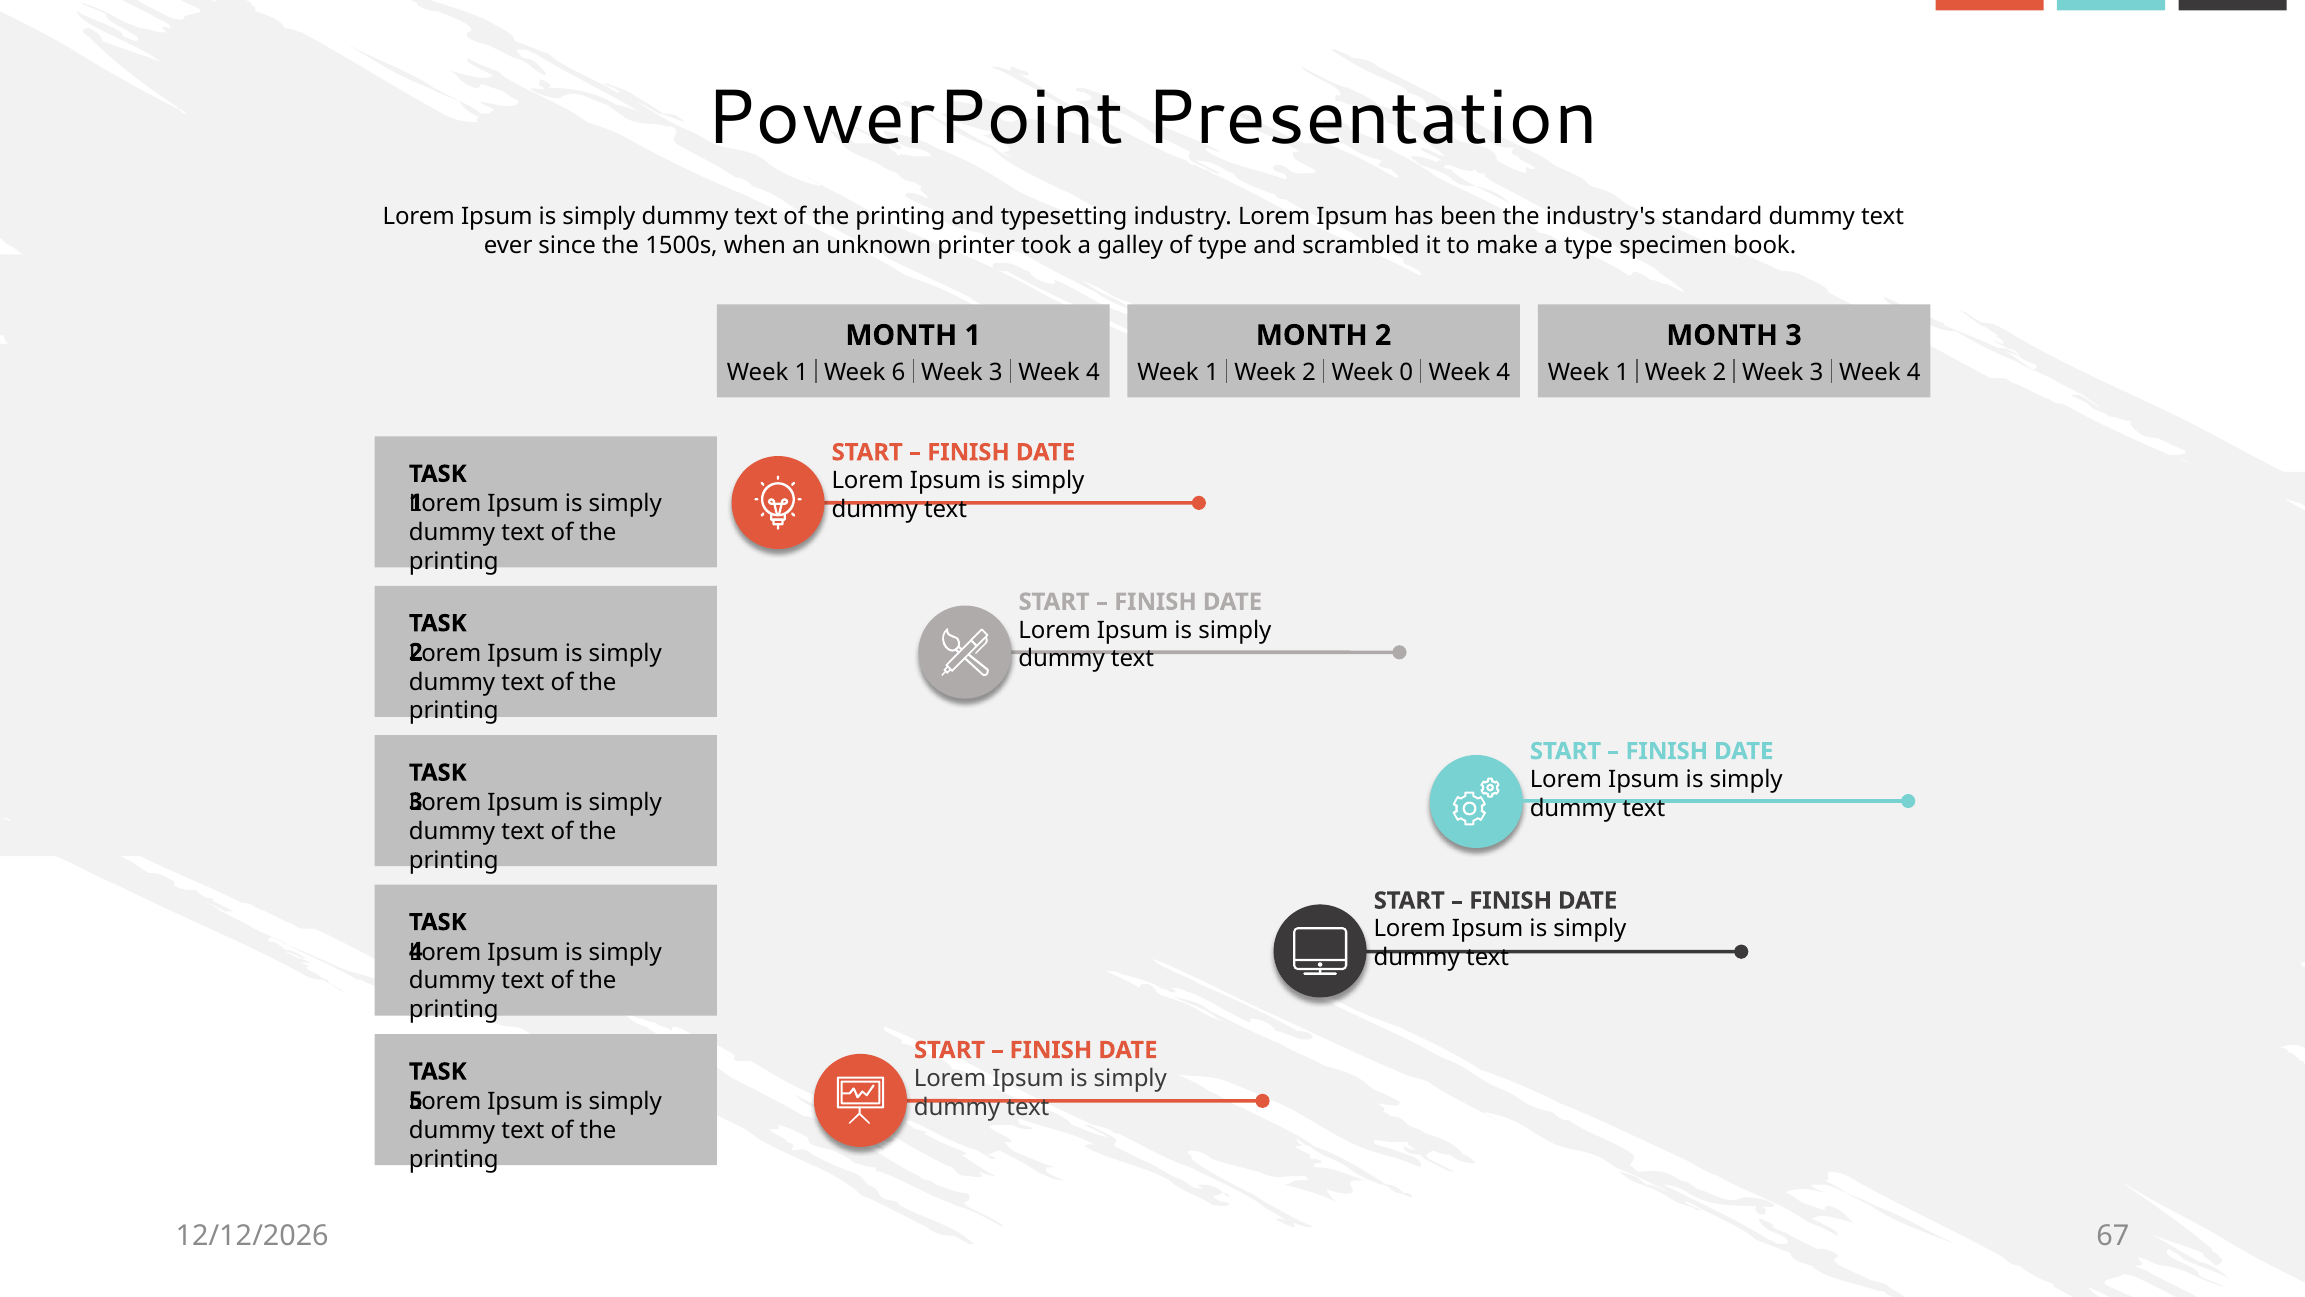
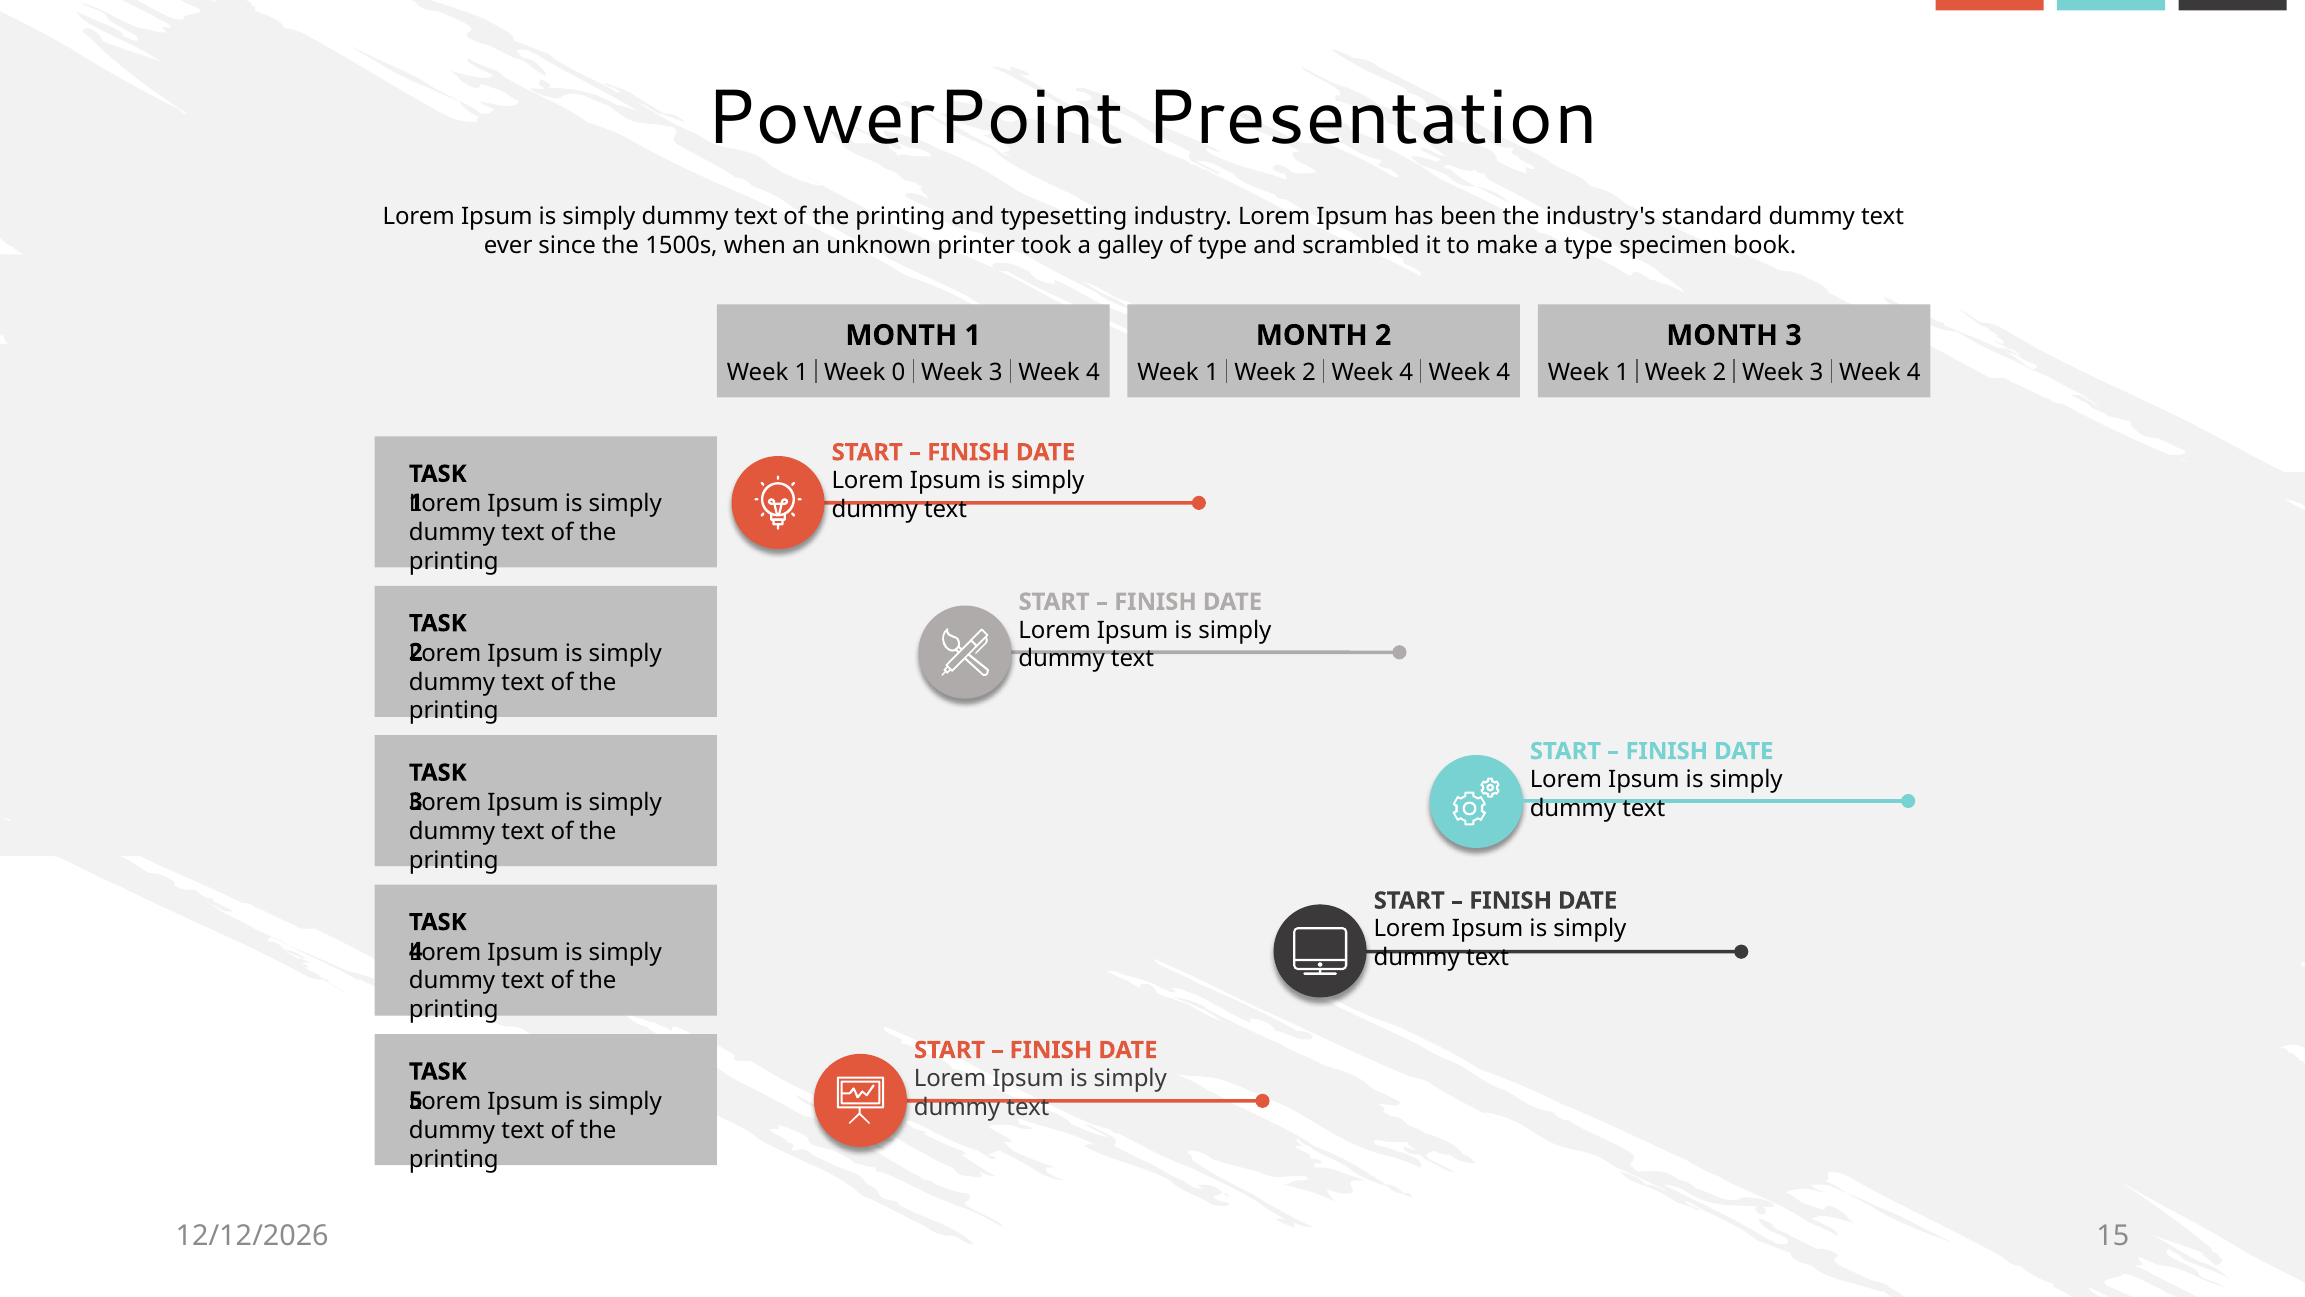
6: 6 -> 0 (899, 373)
2 Week 0: 0 -> 4 (1406, 373)
67: 67 -> 15 (2113, 1236)
